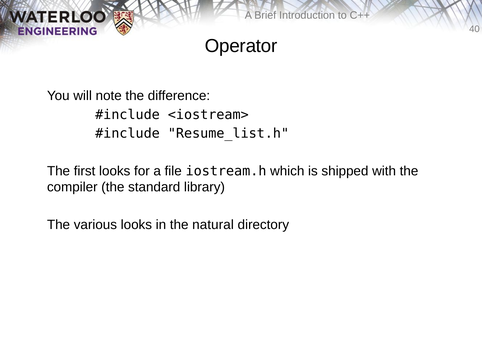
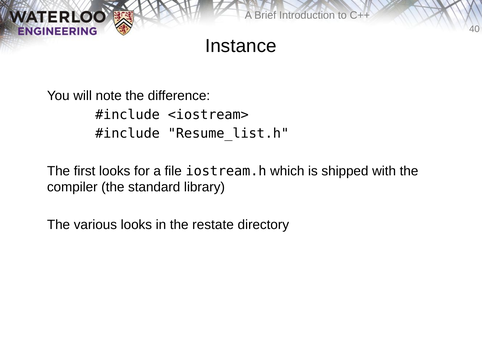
Operator: Operator -> Instance (241, 46)
natural: natural -> restate (213, 224)
